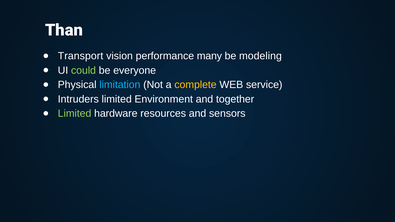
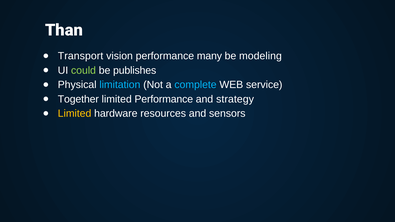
everyone: everyone -> publishes (135, 70)
complete colour: yellow -> light blue (196, 85)
Intruders: Intruders -> Together (78, 99)
limited Environment: Environment -> Performance (164, 99)
together: together -> strategy (235, 99)
Limited colour: light green -> yellow (75, 114)
